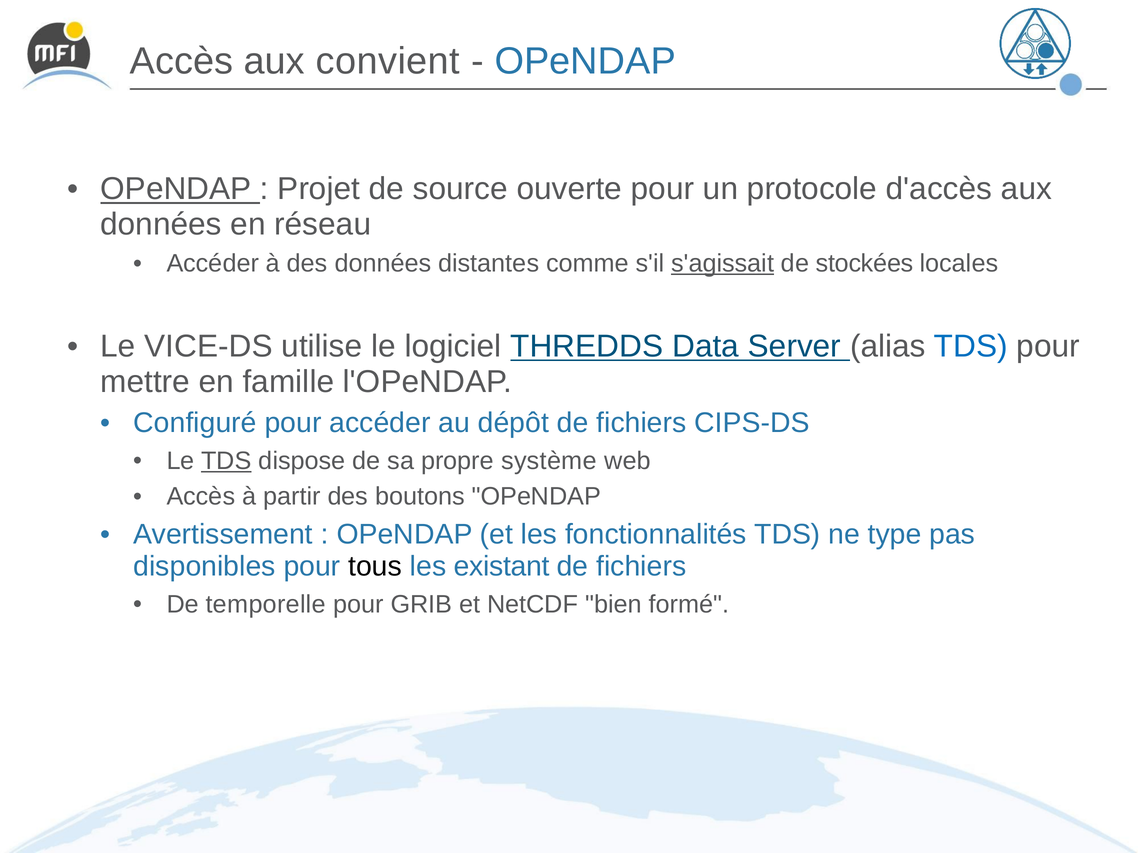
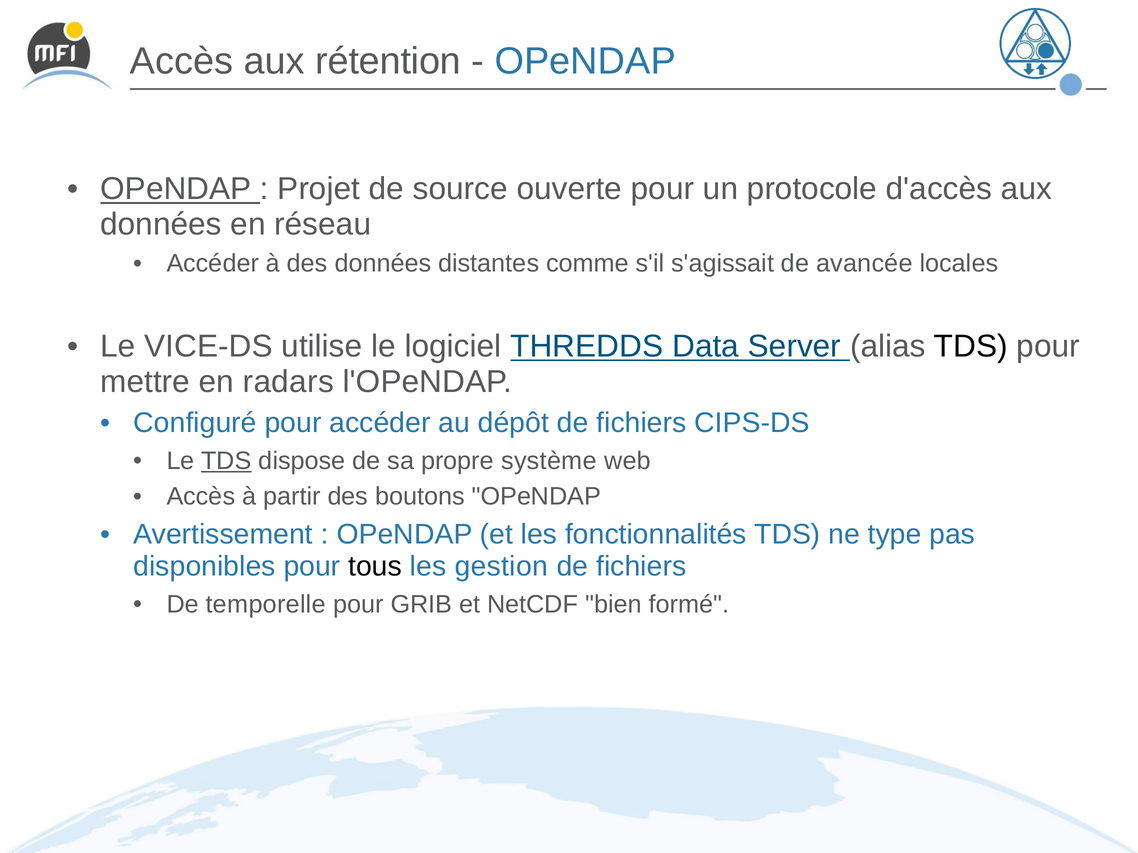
convient: convient -> rétention (388, 61)
s'agissait underline: present -> none (723, 264)
stockées: stockées -> avancée (864, 264)
TDS colour: blue -> black (971, 347)
famille: famille -> radars (288, 382)
existant: existant -> gestion (501, 567)
